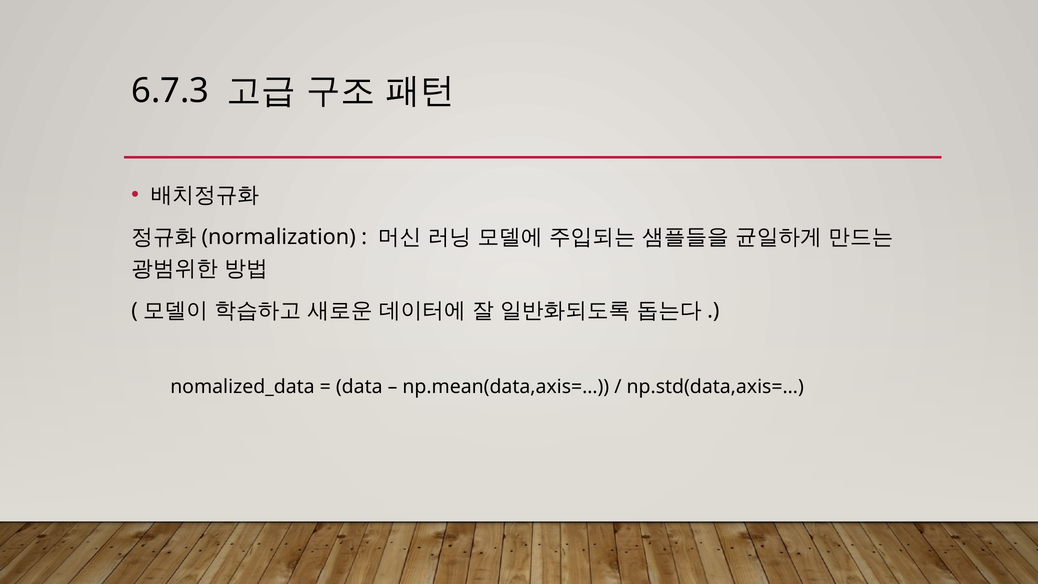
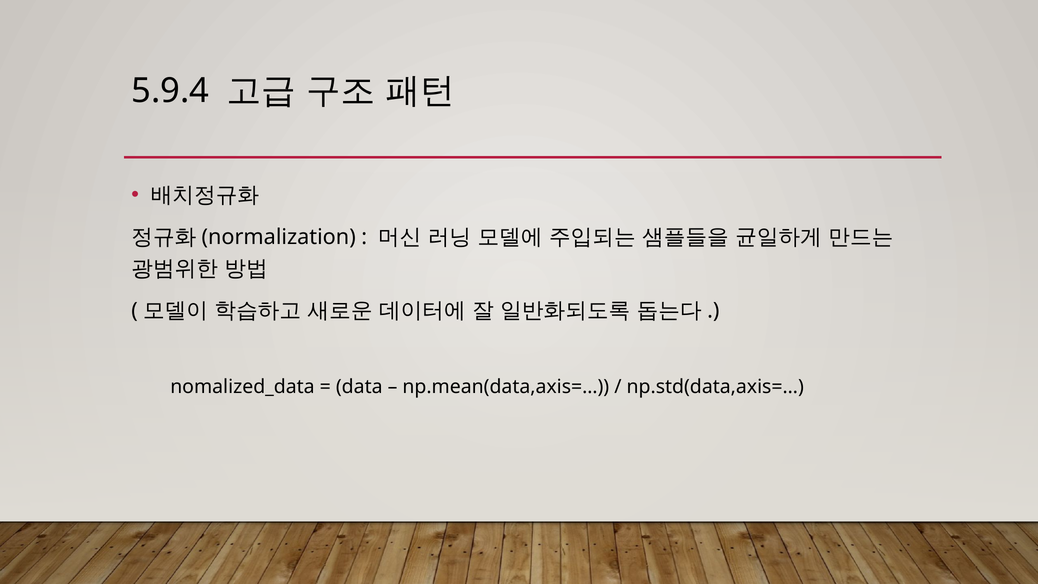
6.7.3: 6.7.3 -> 5.9.4 (170, 91)
